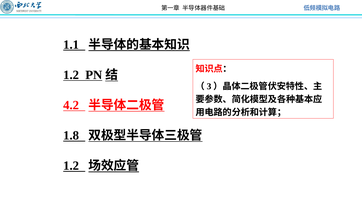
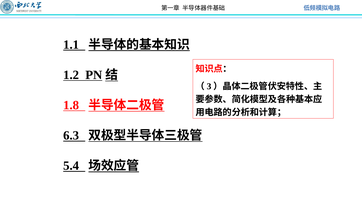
4.2: 4.2 -> 1.8 (71, 106)
1.8: 1.8 -> 6.3 (71, 136)
1.2: 1.2 -> 5.4 (71, 166)
